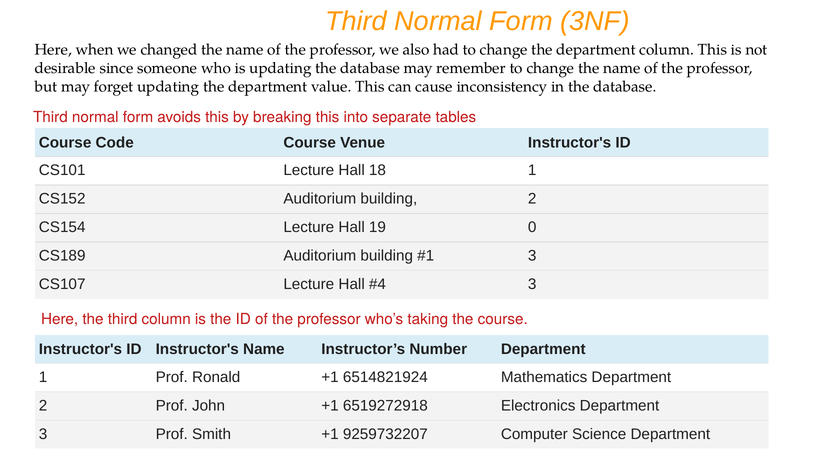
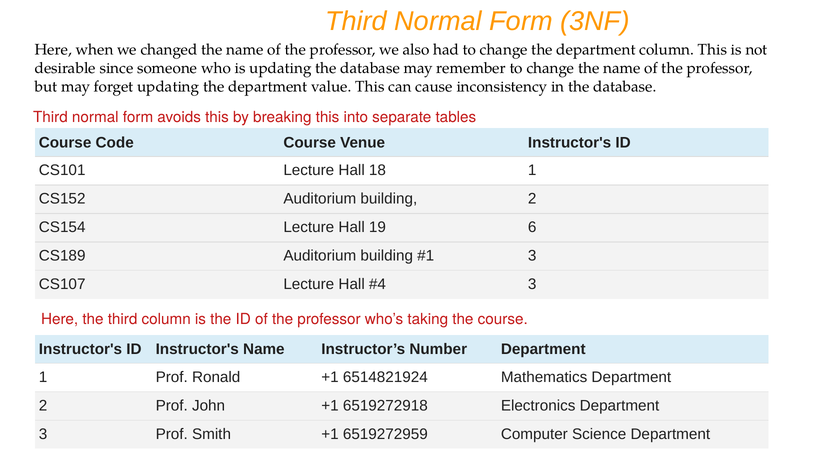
0: 0 -> 6 (532, 227)
9259732207: 9259732207 -> 6519272959 (385, 434)
